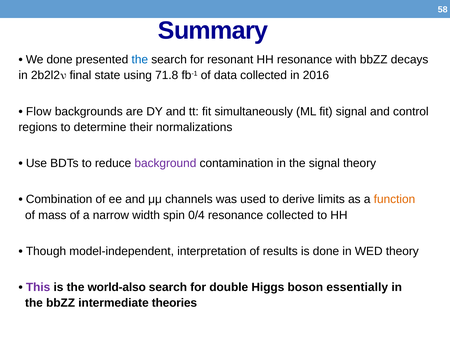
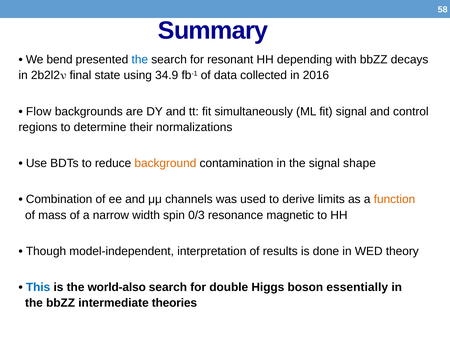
We done: done -> bend (60, 60)
HH resonance: resonance -> depending (305, 60)
71.8: 71.8 -> 34.9 (167, 75)
background colour: purple -> orange (165, 163)
signal theory: theory -> shape (360, 163)
0/4: 0/4 -> 0/3 (196, 215)
resonance collected: collected -> magnetic (290, 215)
This colour: purple -> blue (38, 287)
